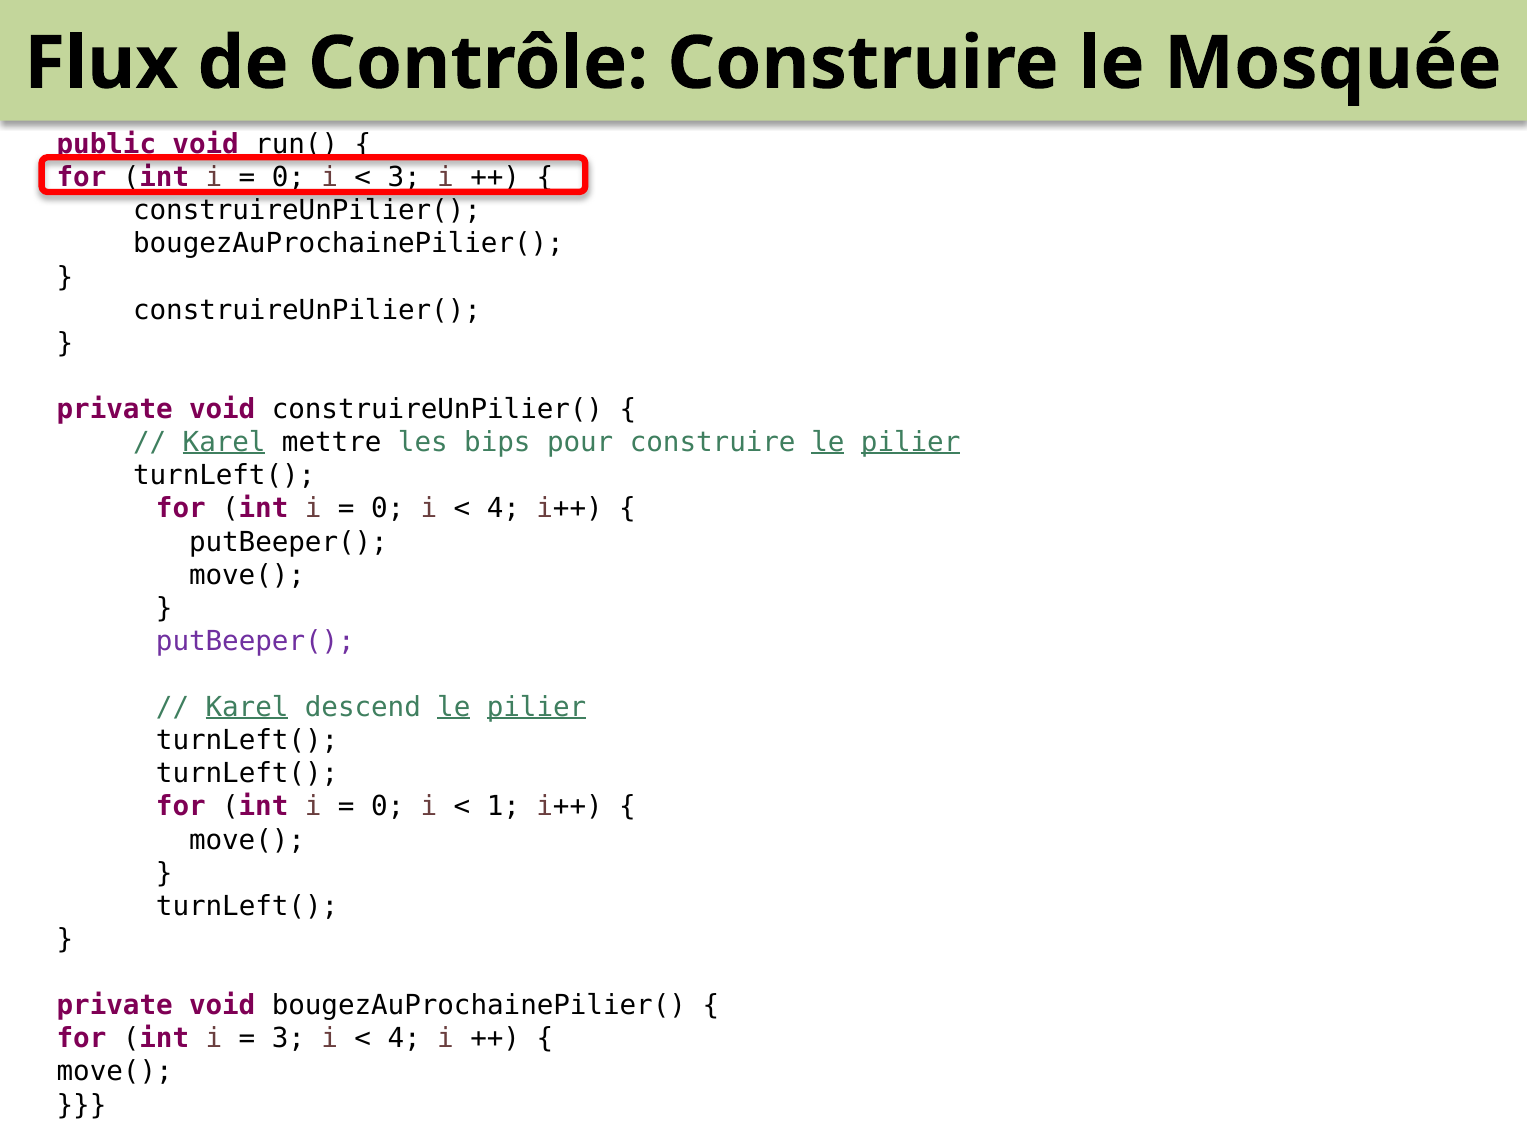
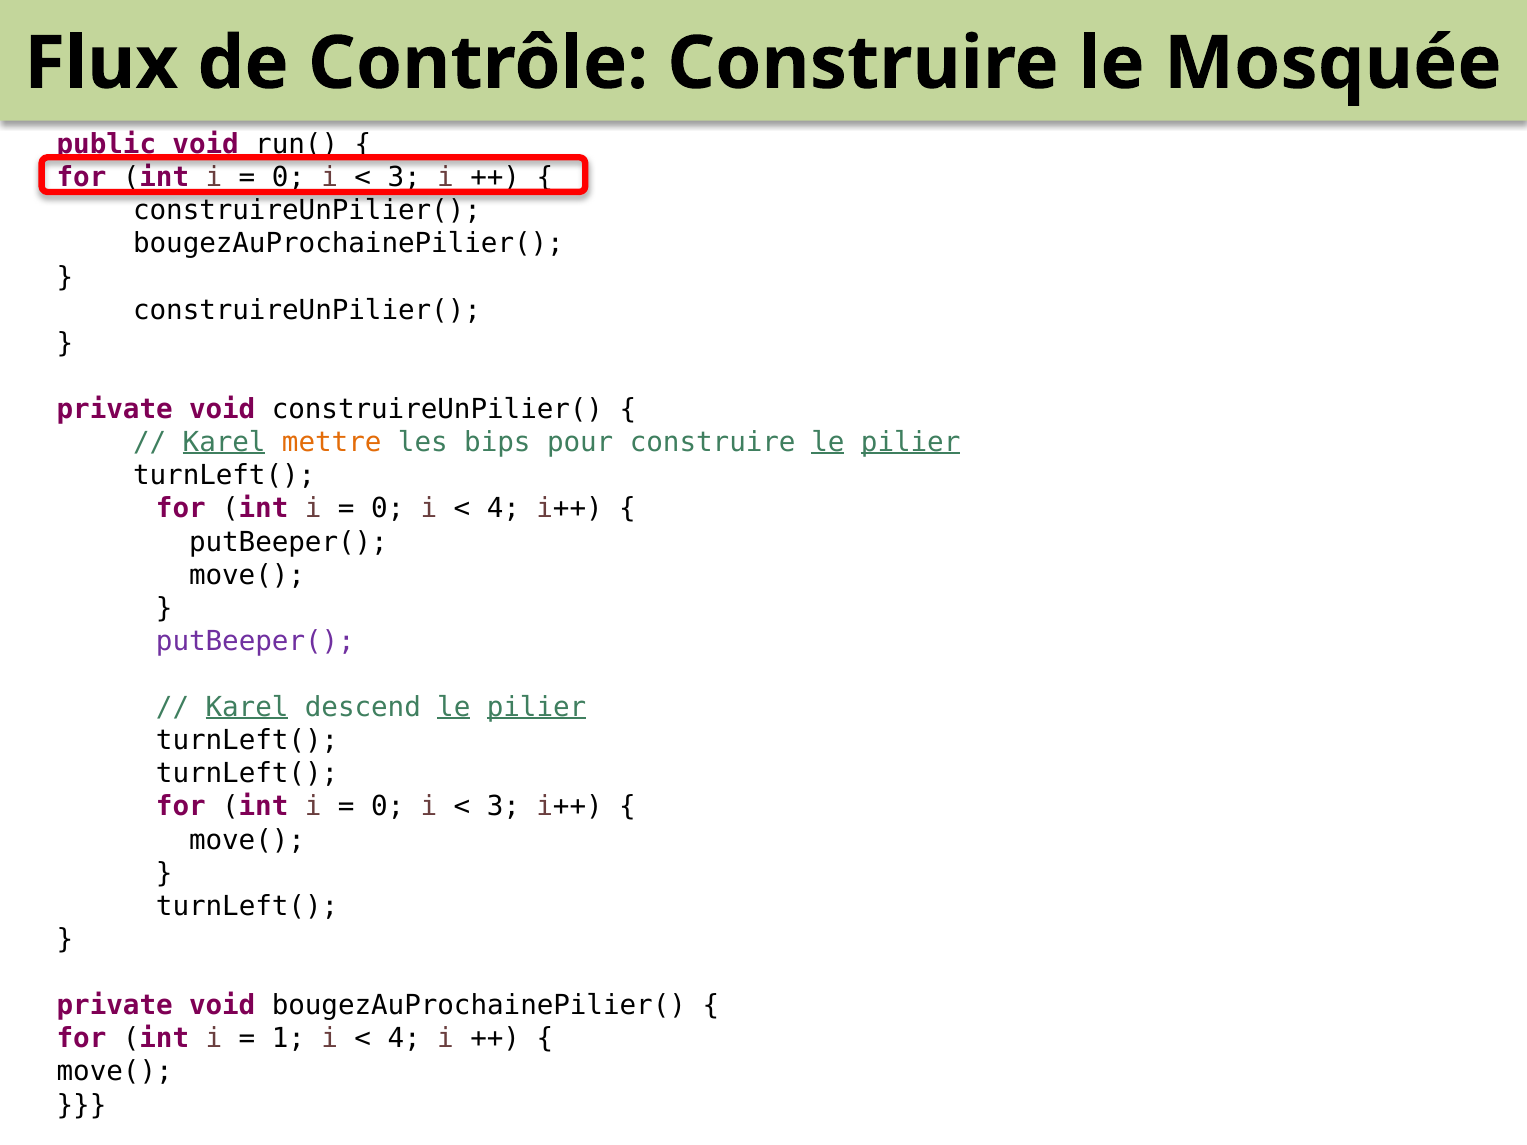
mettre colour: black -> orange (332, 443)
1: 1 -> 3 (504, 807)
3: 3 -> 1 (288, 1039)
